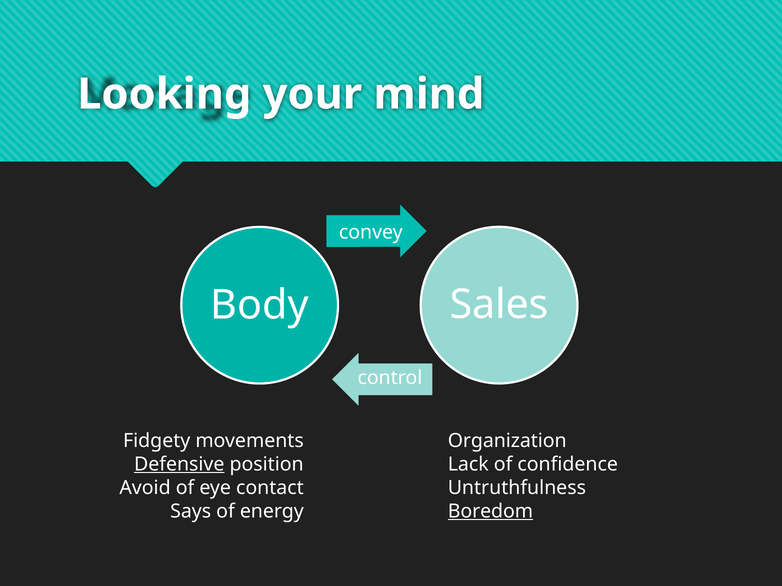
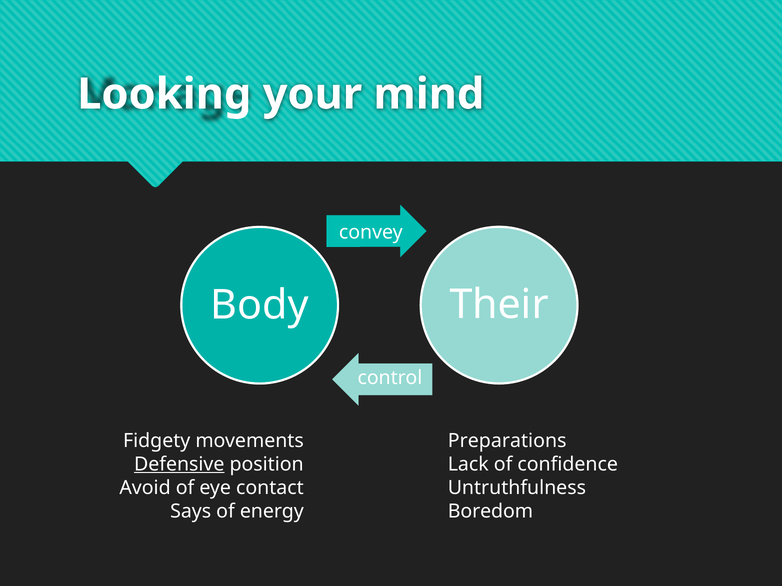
Sales: Sales -> Their (499, 305)
Organization: Organization -> Preparations (507, 441)
Boredom underline: present -> none (490, 512)
